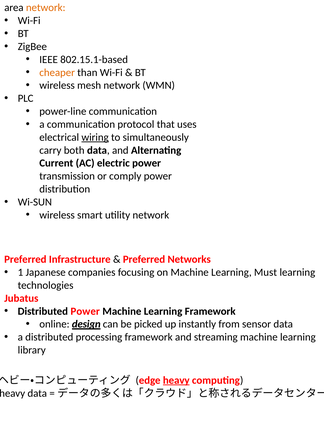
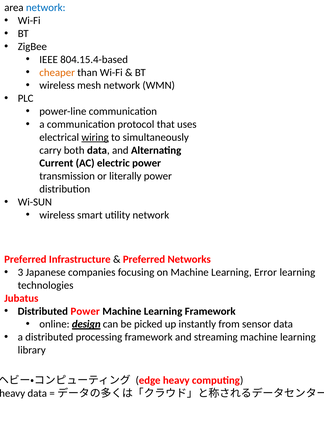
network colour: orange -> blue (46, 8)
802.15.1-based: 802.15.1-based -> 804.15.4-based (94, 59)
comply: comply -> literally (125, 176)
1: 1 -> 3 (20, 272)
Must: Must -> Error (266, 272)
heavy underline: present -> none (176, 380)
